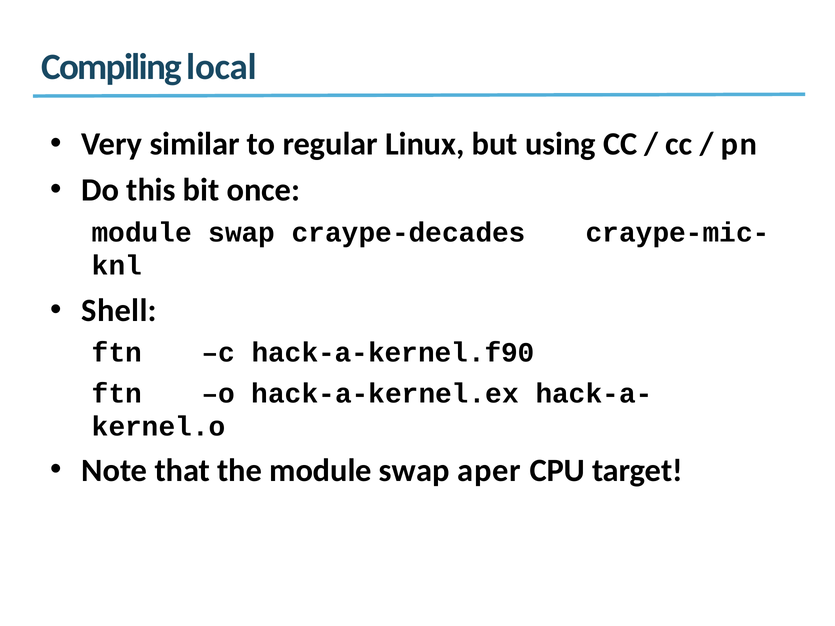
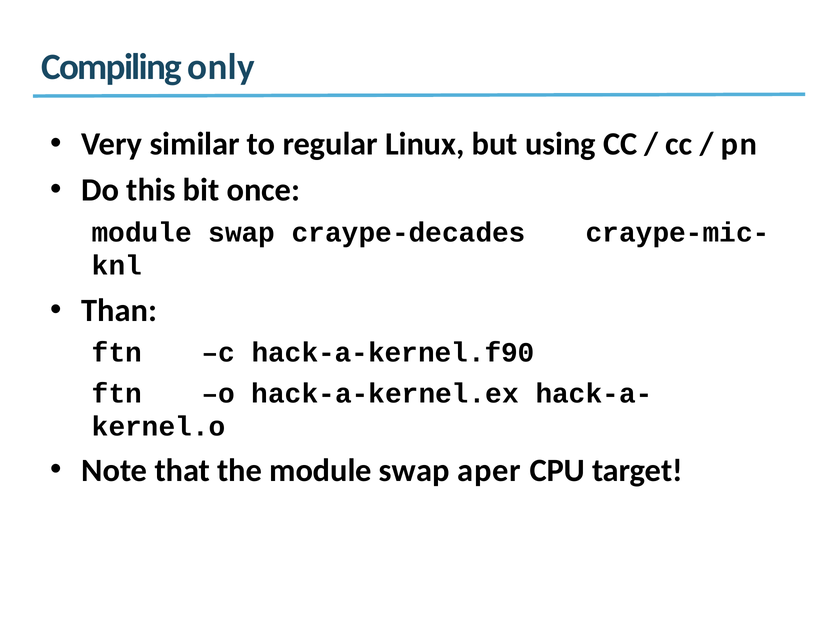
local: local -> only (221, 67)
Shell: Shell -> Than (119, 311)
